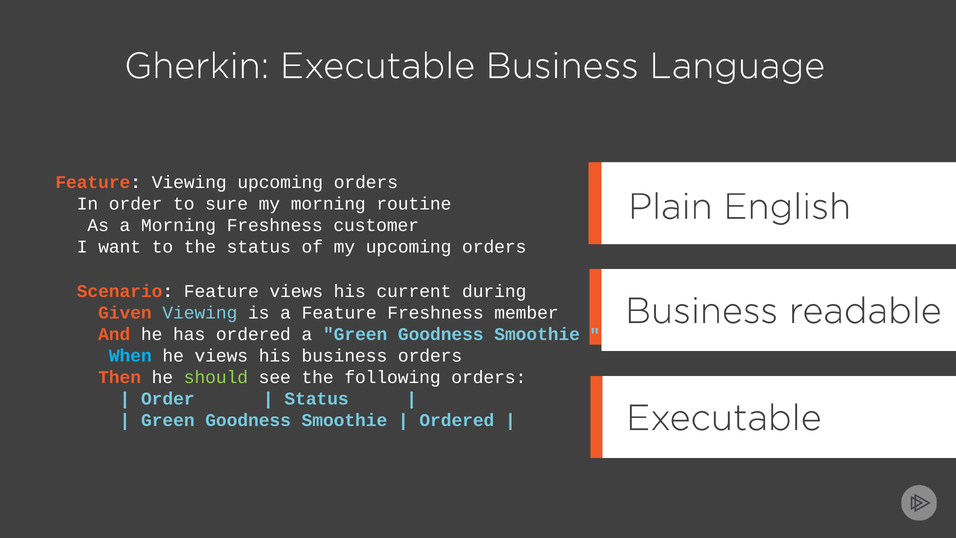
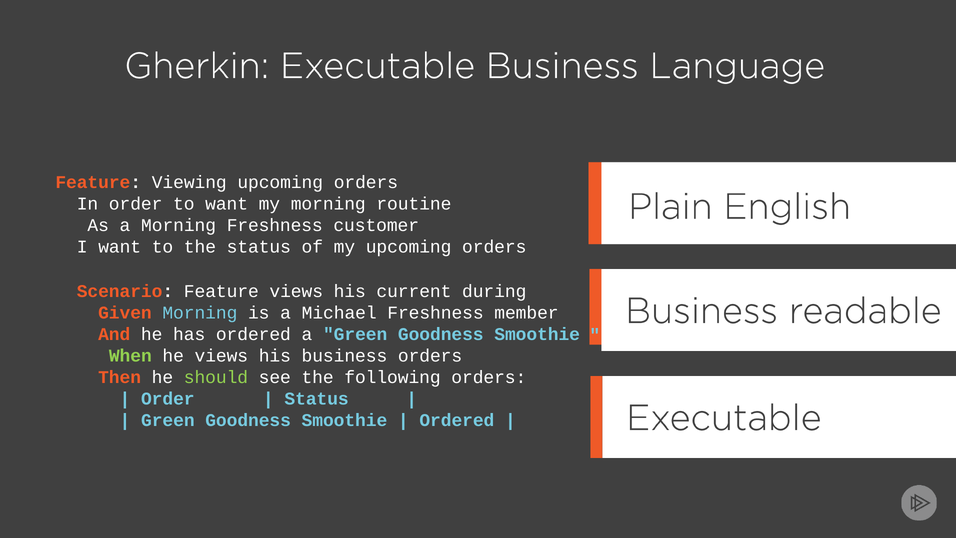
to sure: sure -> want (227, 204)
Given Viewing: Viewing -> Morning (200, 313)
a Feature: Feature -> Michael (339, 313)
When colour: light blue -> light green (130, 356)
